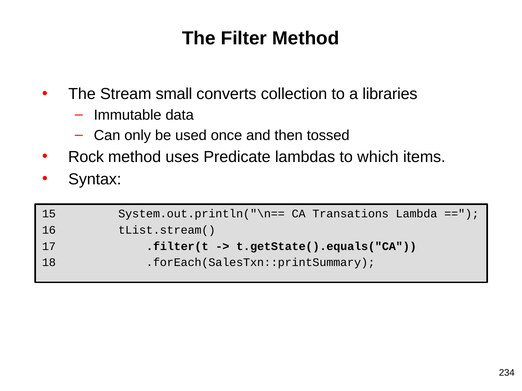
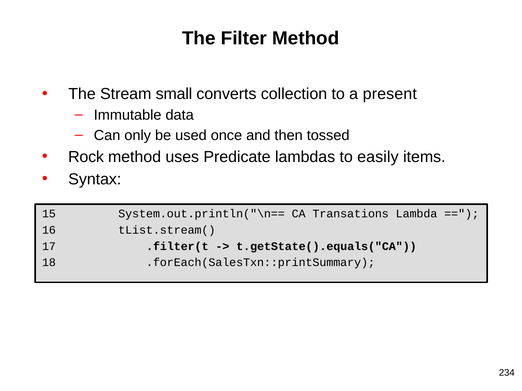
libraries: libraries -> present (390, 94)
which: which -> easily (378, 157)
